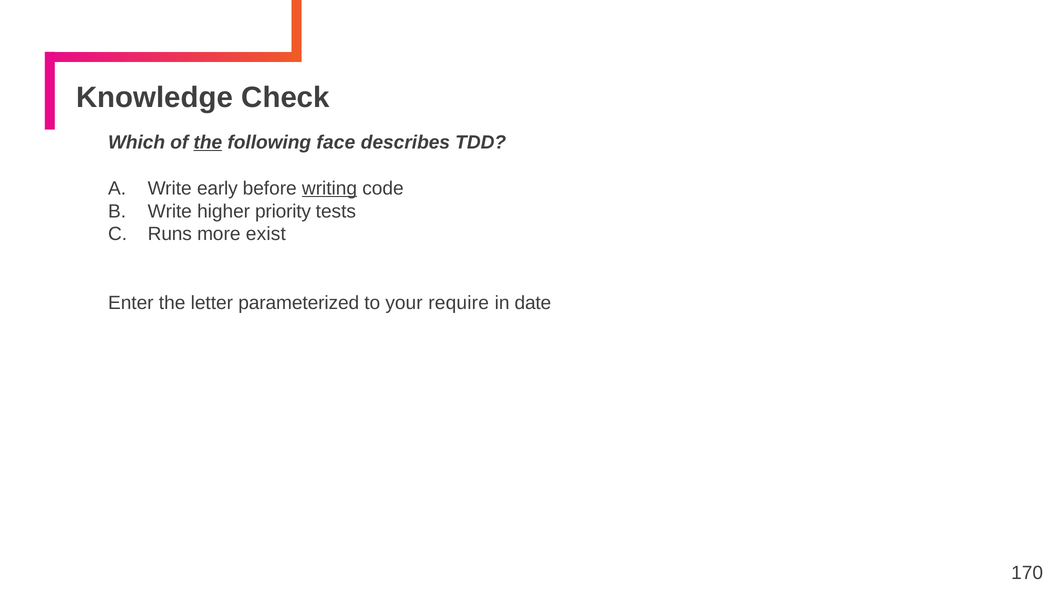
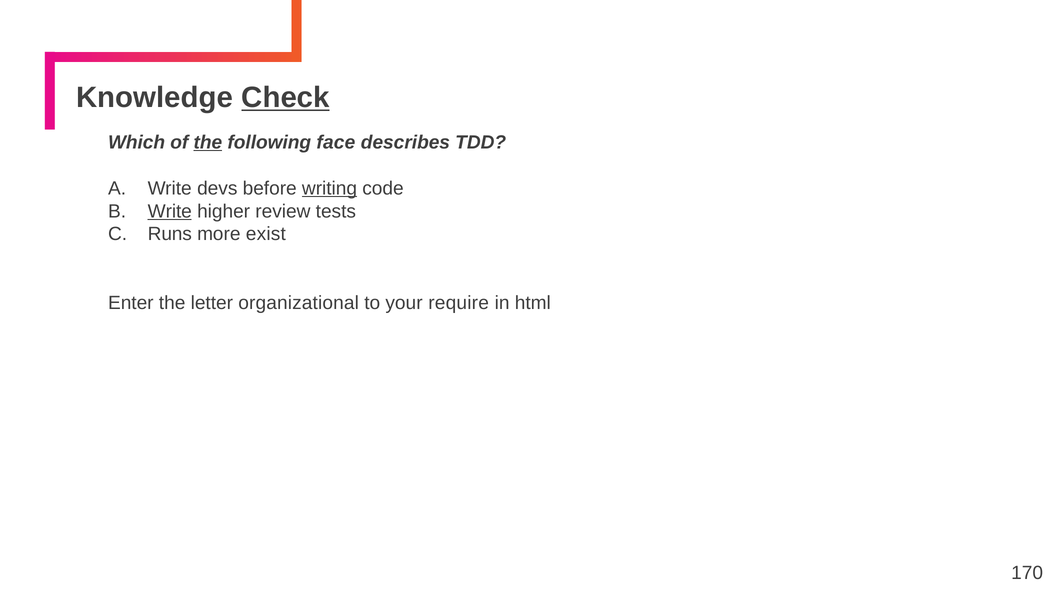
Check underline: none -> present (285, 98)
early: early -> devs (217, 188)
Write underline: none -> present (170, 211)
priority: priority -> review (283, 211)
parameterized: parameterized -> organizational (299, 303)
date: date -> html (533, 303)
